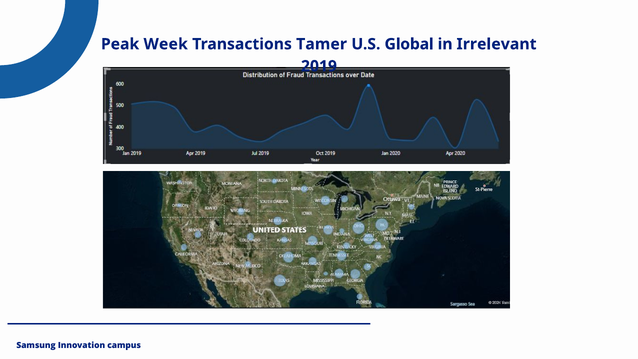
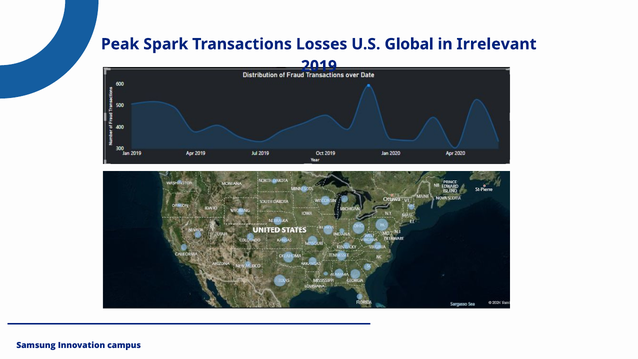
Week: Week -> Spark (166, 44)
Tamer: Tamer -> Losses (322, 44)
